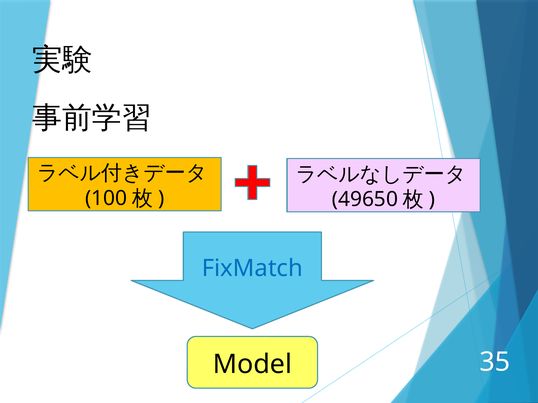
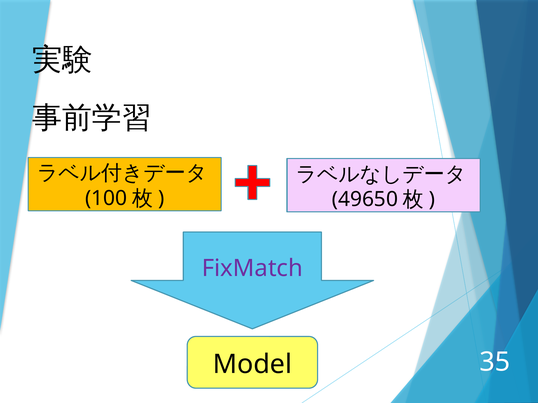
FixMatch colour: blue -> purple (252, 269)
